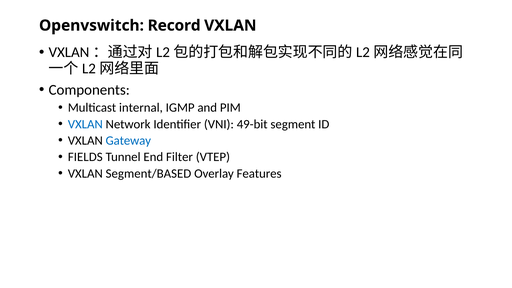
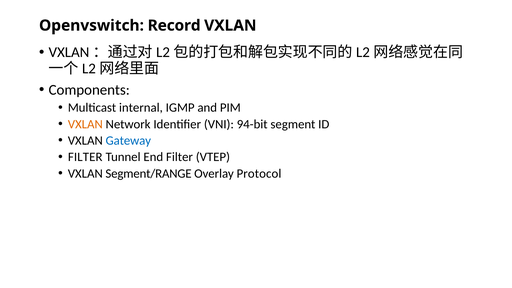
VXLAN colour: blue -> orange (85, 124)
49-bit: 49-bit -> 94-bit (252, 124)
FIELDS: FIELDS -> FILTER (85, 157)
Segment/BASED: Segment/BASED -> Segment/RANGE (149, 174)
Features: Features -> Protocol (259, 174)
